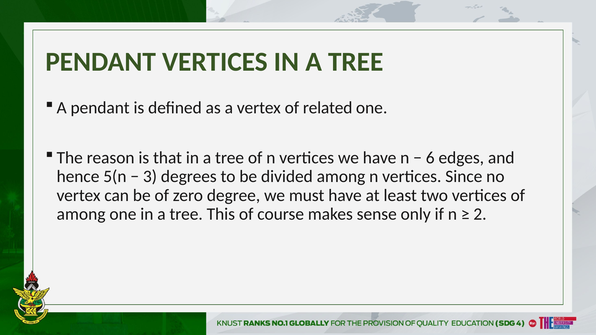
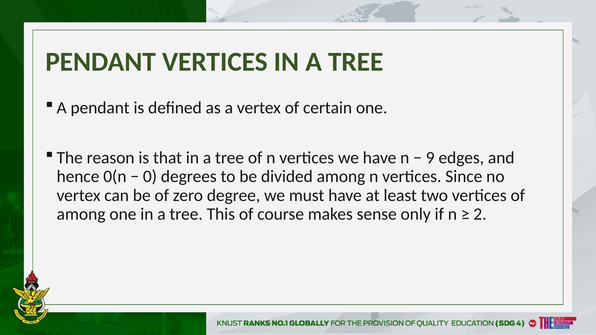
related: related -> certain (328, 108)
6: 6 -> 9 (430, 158)
5(n: 5(n -> 0(n (115, 177)
3: 3 -> 0 (150, 177)
